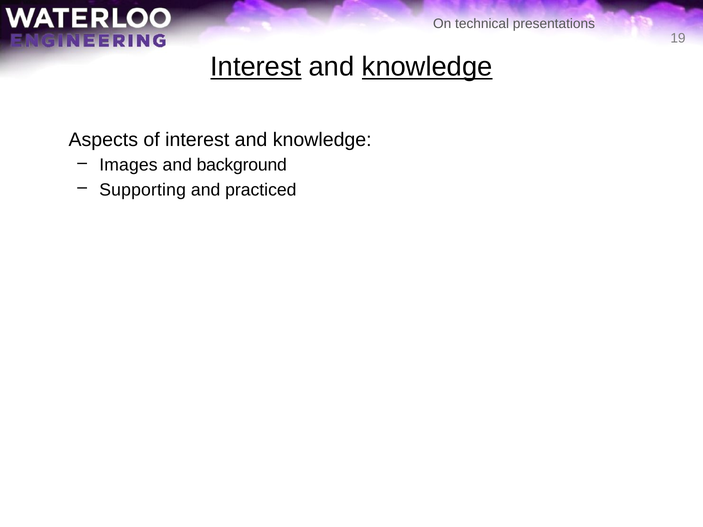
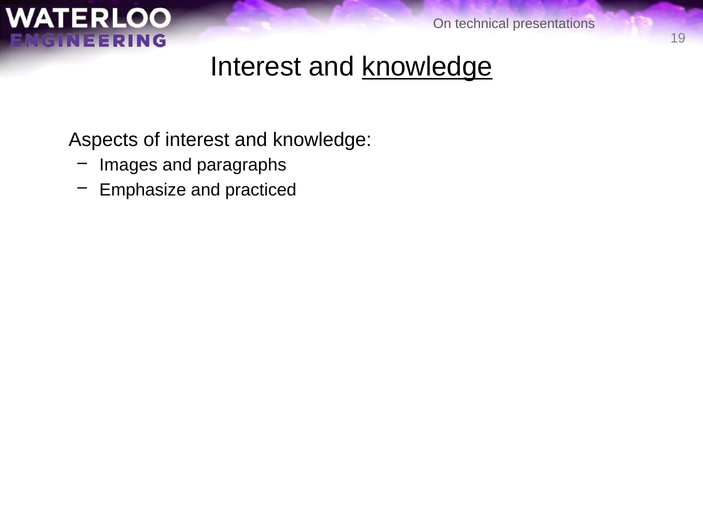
Interest underline: present -> none (256, 67)
background: background -> paragraphs (242, 165)
Supporting: Supporting -> Emphasize (143, 190)
